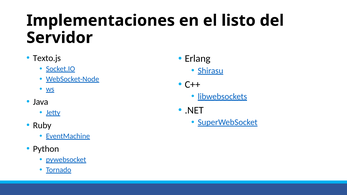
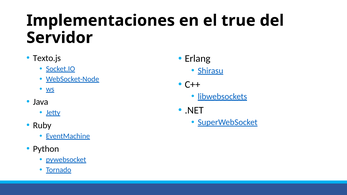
listo: listo -> true (238, 21)
